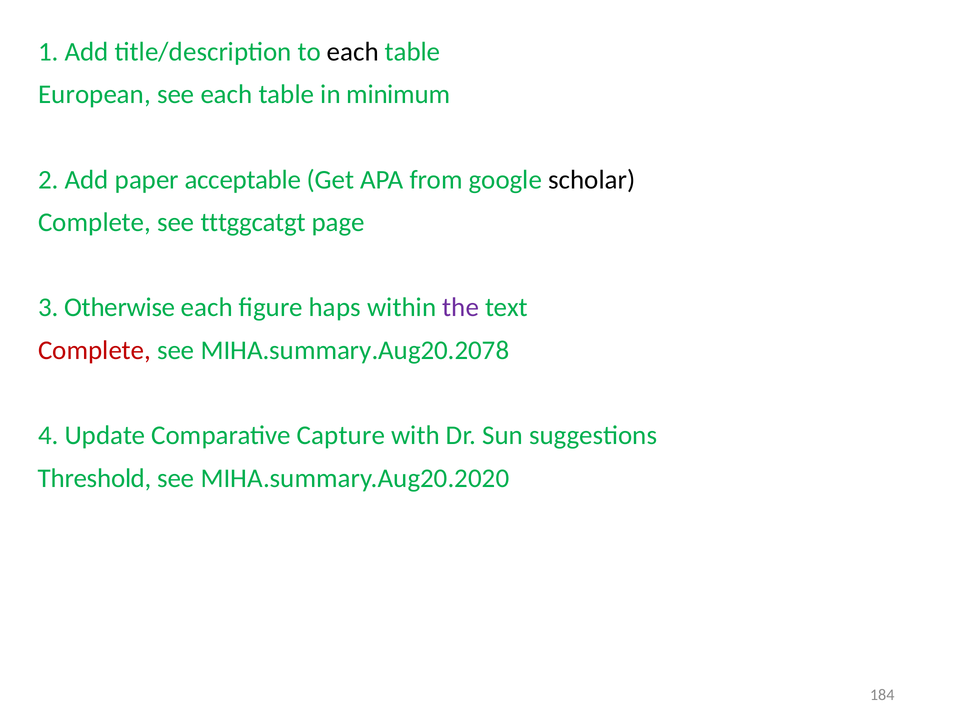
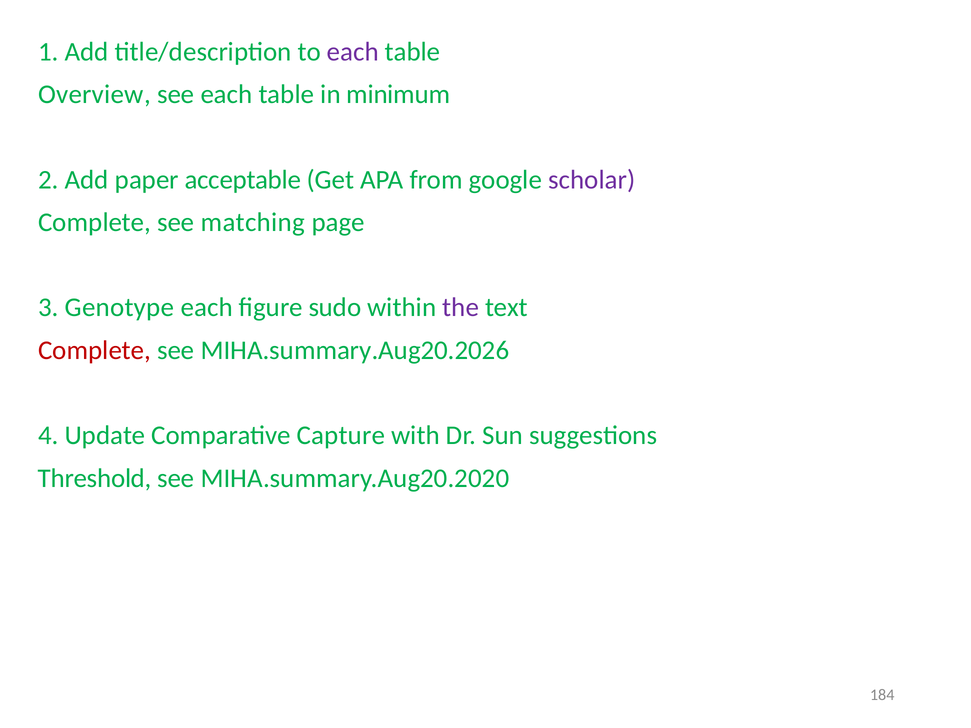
each colour: black -> purple (353, 52)
European: European -> Overview (94, 94)
scholar colour: black -> purple (592, 180)
tttggcatgt: tttggcatgt -> matching (253, 222)
Otherwise: Otherwise -> Genotype (120, 308)
haps: haps -> sudo (335, 308)
MIHA.summary.Aug20.2078: MIHA.summary.Aug20.2078 -> MIHA.summary.Aug20.2026 (355, 350)
